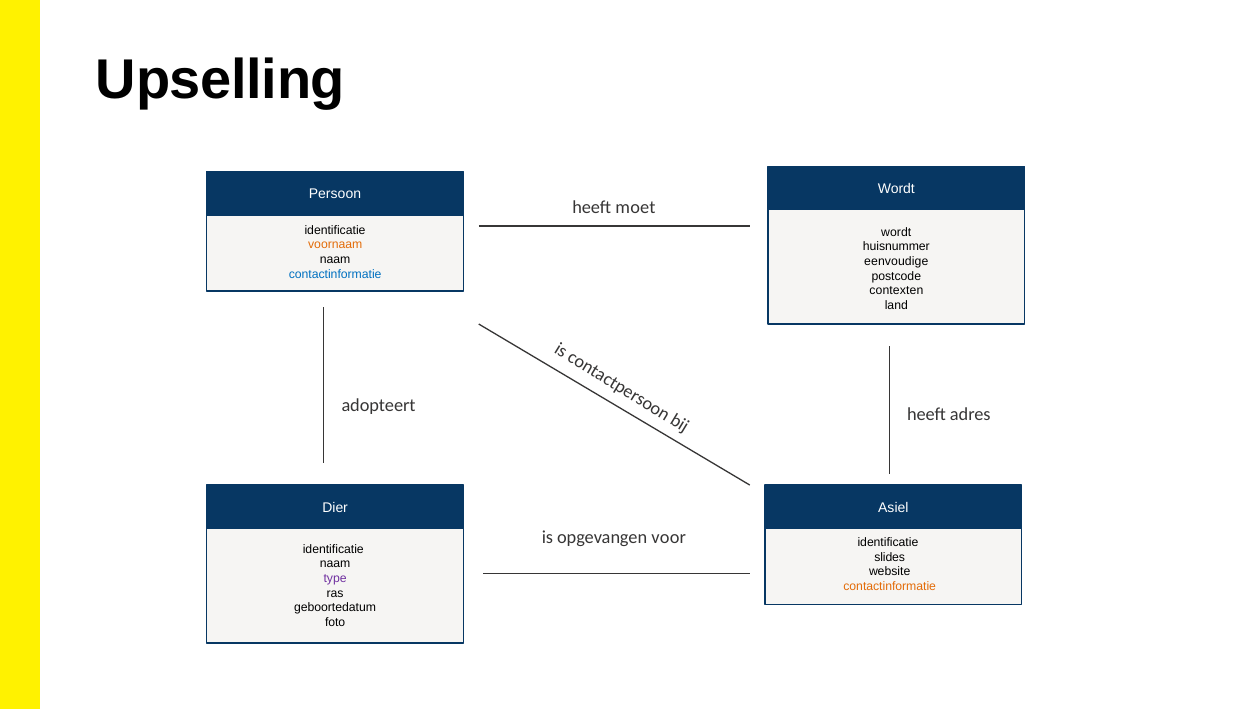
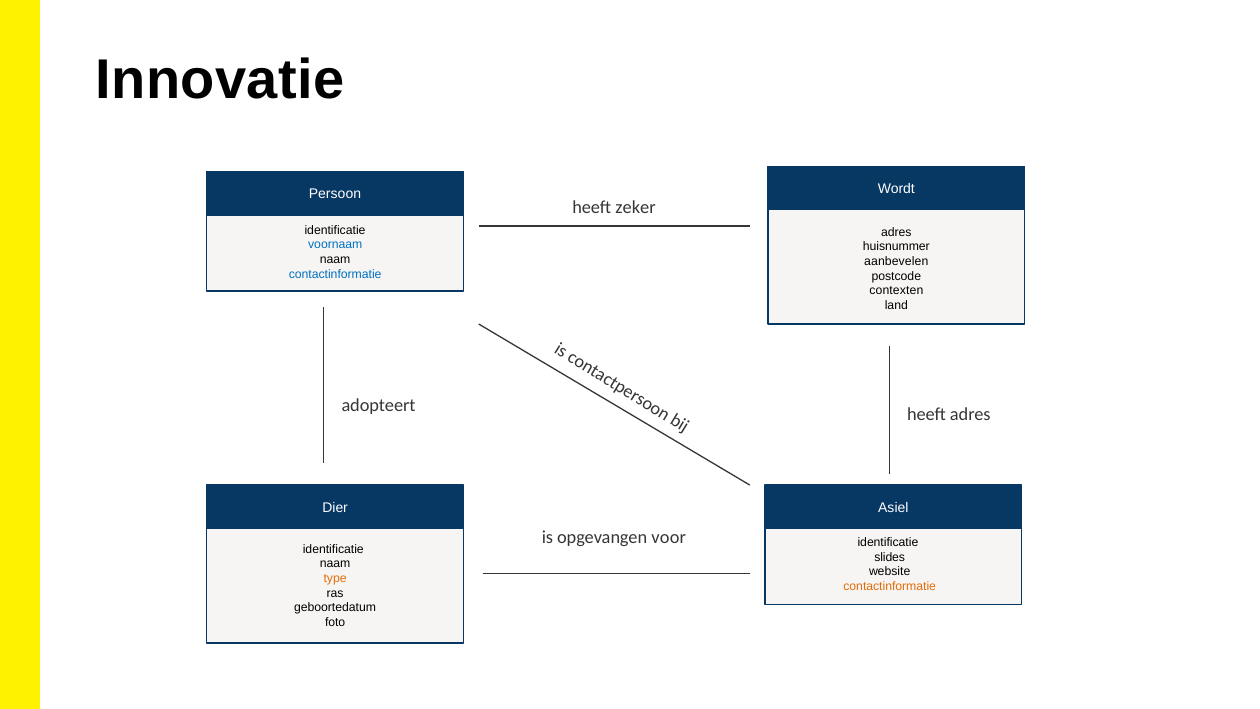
Upselling: Upselling -> Innovatie (220, 80)
moet: moet -> zeker (636, 207)
wordt: wordt -> adres (896, 232)
voornaam colour: orange -> blue (335, 245)
eenvoudige: eenvoudige -> aanbevelen (896, 261)
type colour: purple -> orange (335, 578)
